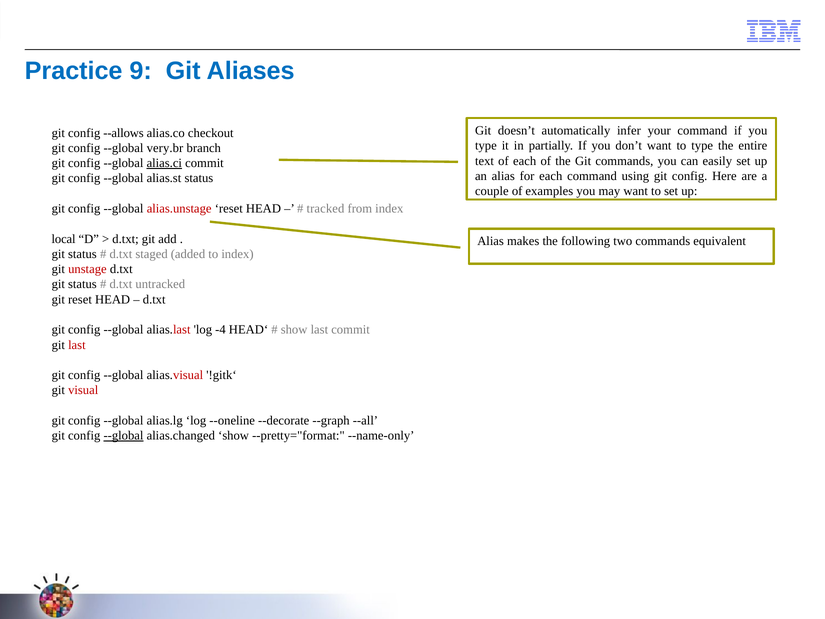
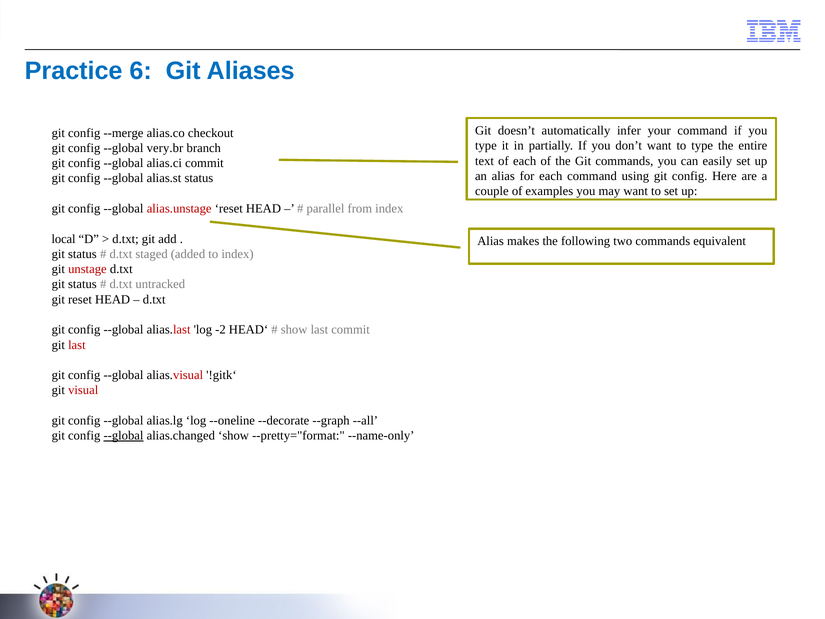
9: 9 -> 6 (141, 71)
--allows: --allows -> --merge (123, 133)
alias.ci underline: present -> none (164, 163)
tracked: tracked -> parallel (325, 208)
-4: -4 -> -2 (220, 330)
